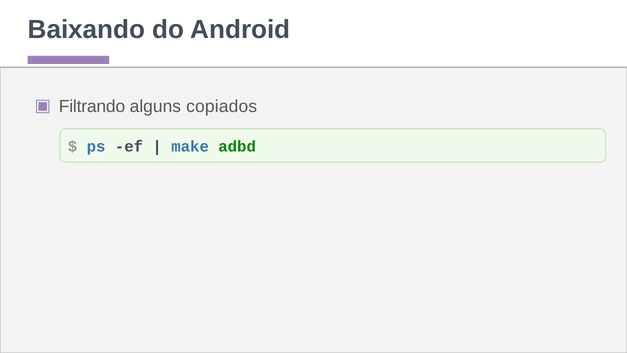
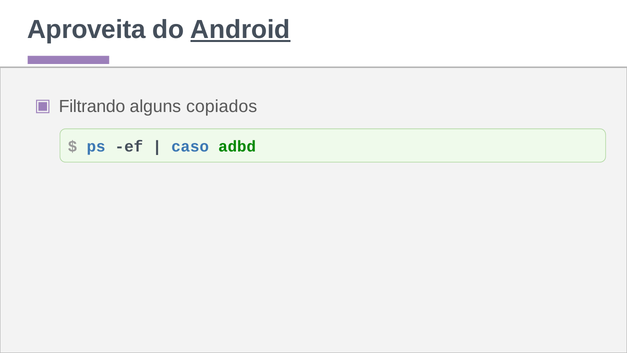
Baixando: Baixando -> Aproveita (87, 30)
Android underline: none -> present (240, 30)
make: make -> caso (190, 146)
